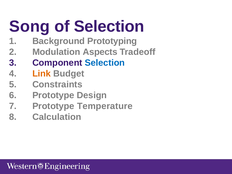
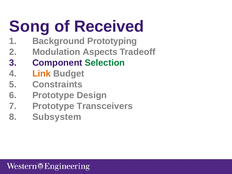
of Selection: Selection -> Received (109, 26)
Selection colour: blue -> green (105, 63)
Temperature: Temperature -> Transceivers (105, 106)
Calculation: Calculation -> Subsystem (57, 117)
